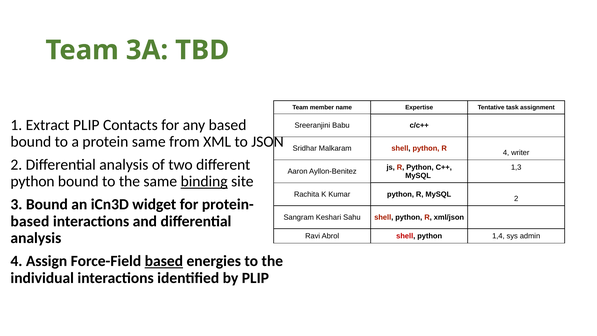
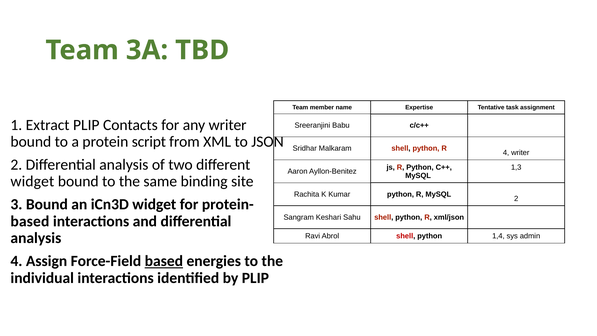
any based: based -> writer (228, 125)
protein same: same -> script (149, 142)
python: python -> widget (32, 181)
binding underline: present -> none (204, 181)
